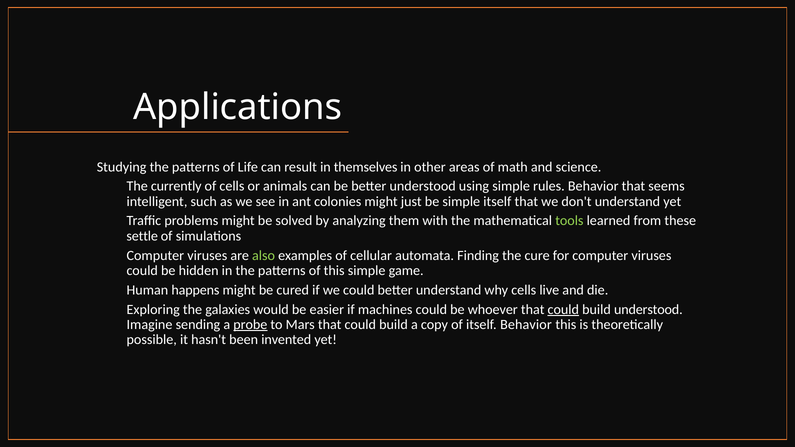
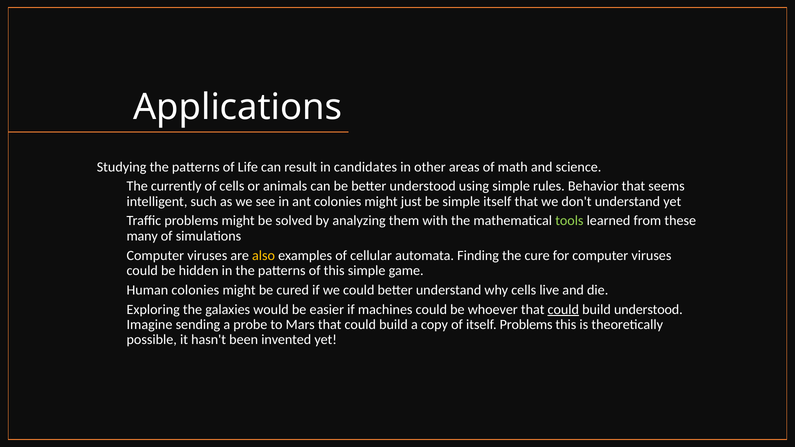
themselves: themselves -> candidates (366, 167)
settle: settle -> many (142, 236)
also colour: light green -> yellow (264, 256)
Human happens: happens -> colonies (195, 290)
probe underline: present -> none (250, 325)
itself Behavior: Behavior -> Problems (526, 325)
